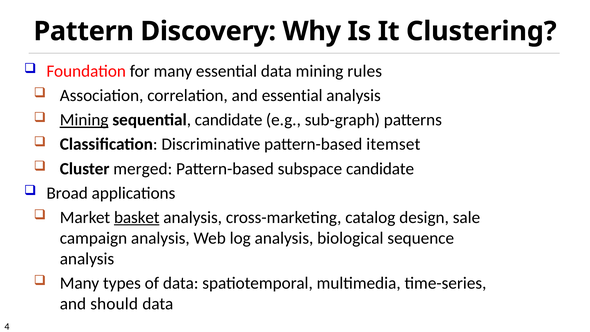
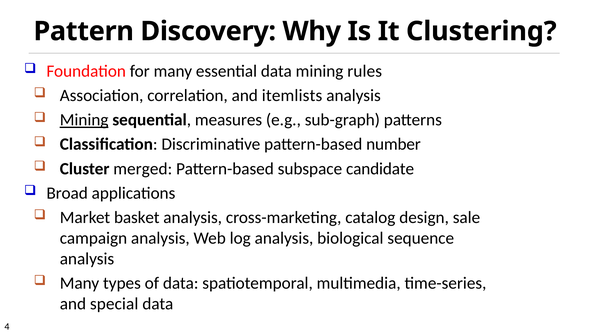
and essential: essential -> itemlists (292, 96)
sequential candidate: candidate -> measures (229, 120)
itemset: itemset -> number (393, 144)
basket underline: present -> none (137, 217)
should: should -> special (114, 304)
